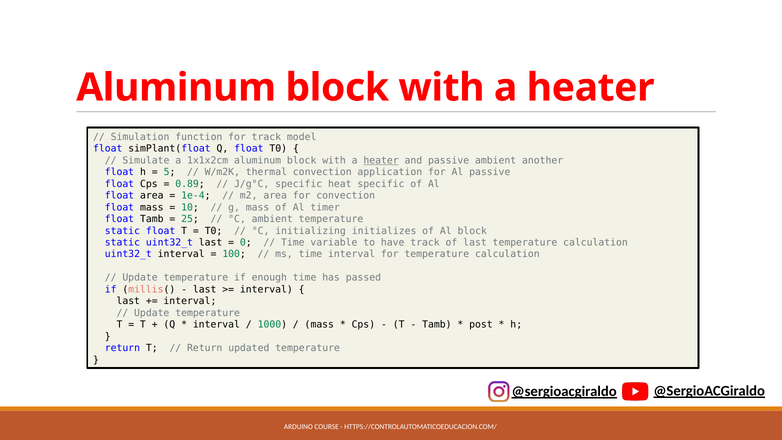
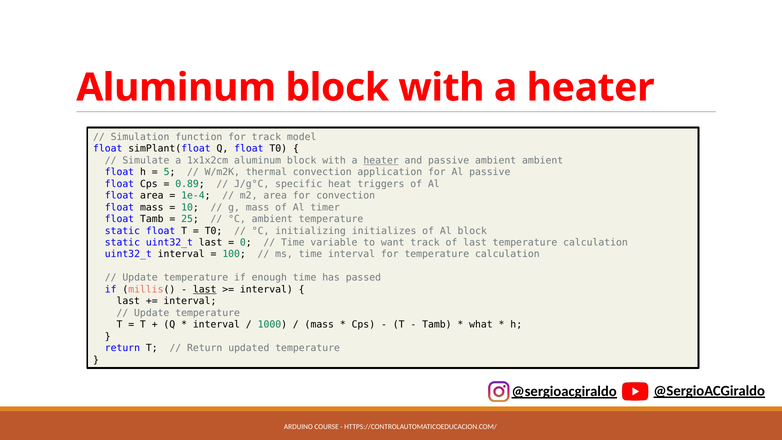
ambient another: another -> ambient (543, 160)
heat specific: specific -> triggers (381, 184)
have: have -> want (393, 242)
last underline: none -> present (205, 289)
post: post -> what (481, 325)
